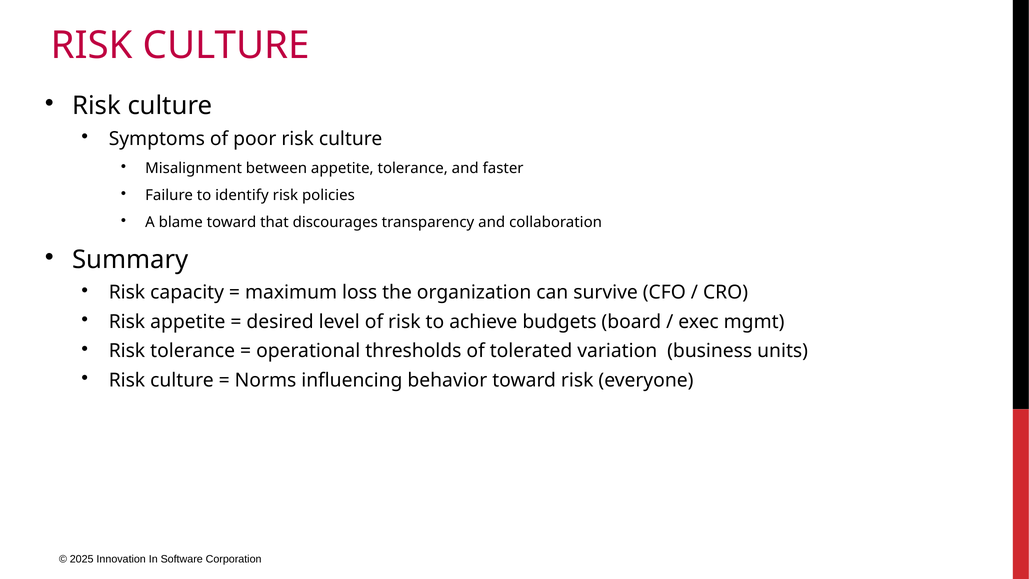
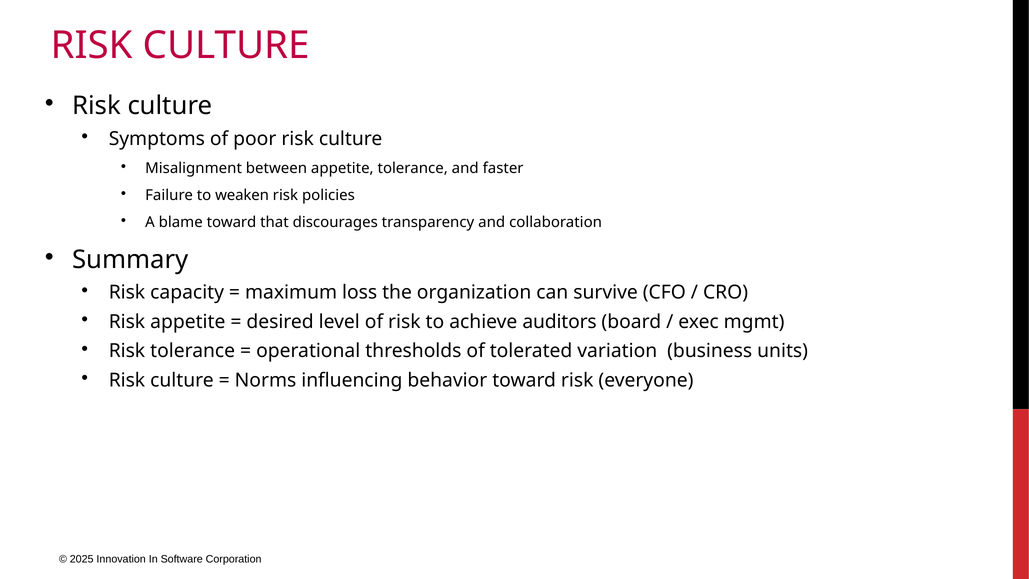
identify: identify -> weaken (242, 195)
budgets: budgets -> auditors (560, 322)
